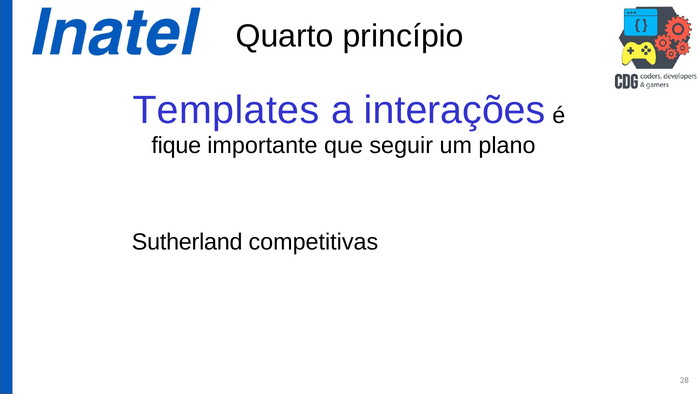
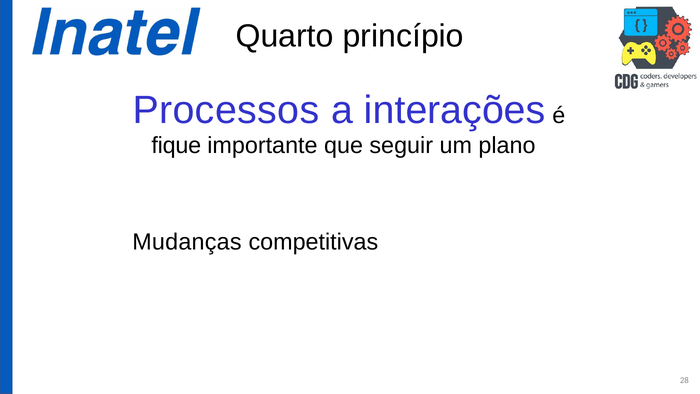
Templates: Templates -> Processos (226, 110)
Sutherland: Sutherland -> Mudanças (187, 242)
